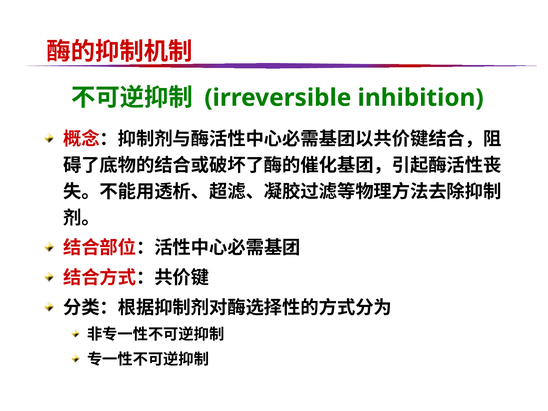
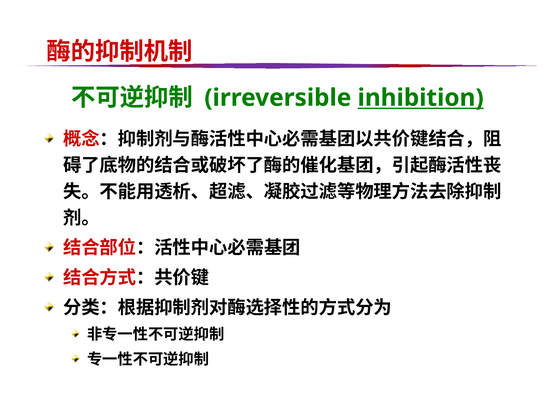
inhibition underline: none -> present (421, 98)
